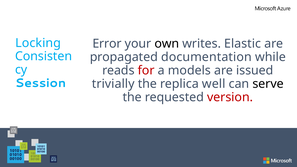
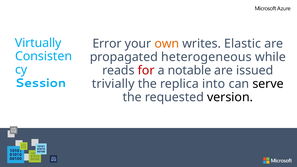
Locking: Locking -> Virtually (38, 43)
own colour: black -> orange (167, 44)
documentation: documentation -> heterogeneous (206, 57)
models: models -> notable (189, 70)
well: well -> into (214, 84)
version colour: red -> black (230, 97)
